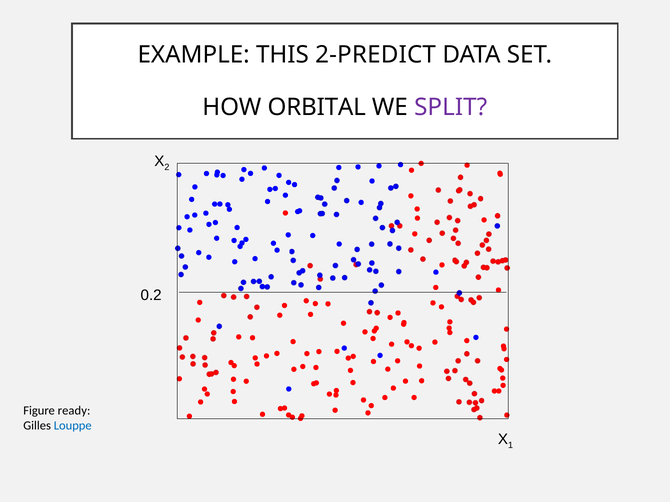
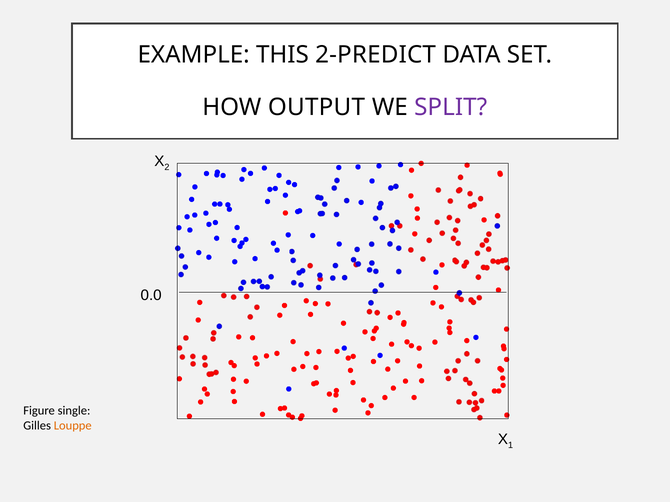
ORBITAL: ORBITAL -> OUTPUT (316, 107)
0.2: 0.2 -> 0.0 (151, 296)
ready: ready -> single (74, 411)
Louppe colour: blue -> orange (73, 426)
